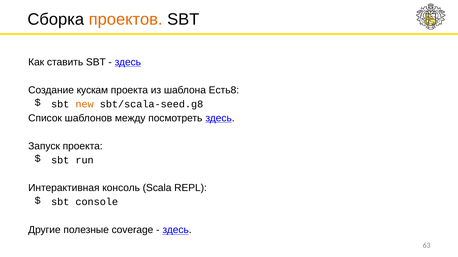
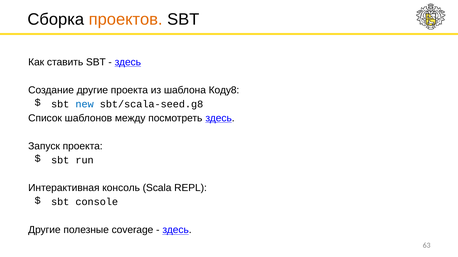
Создание кускам: кускам -> другие (92, 90)
Есть8: Есть8 -> Коду8 (224, 90)
new colour: orange -> blue (85, 104)
